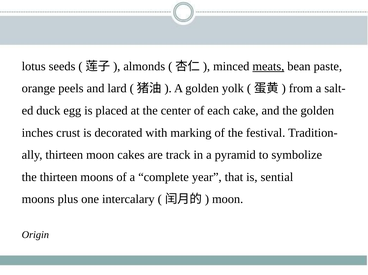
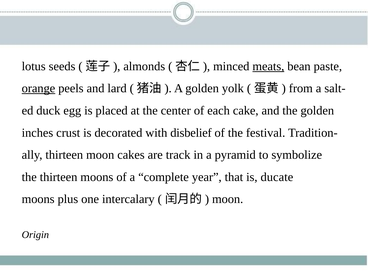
orange underline: none -> present (38, 89)
marking: marking -> disbelief (191, 133)
sential: sential -> ducate (277, 177)
